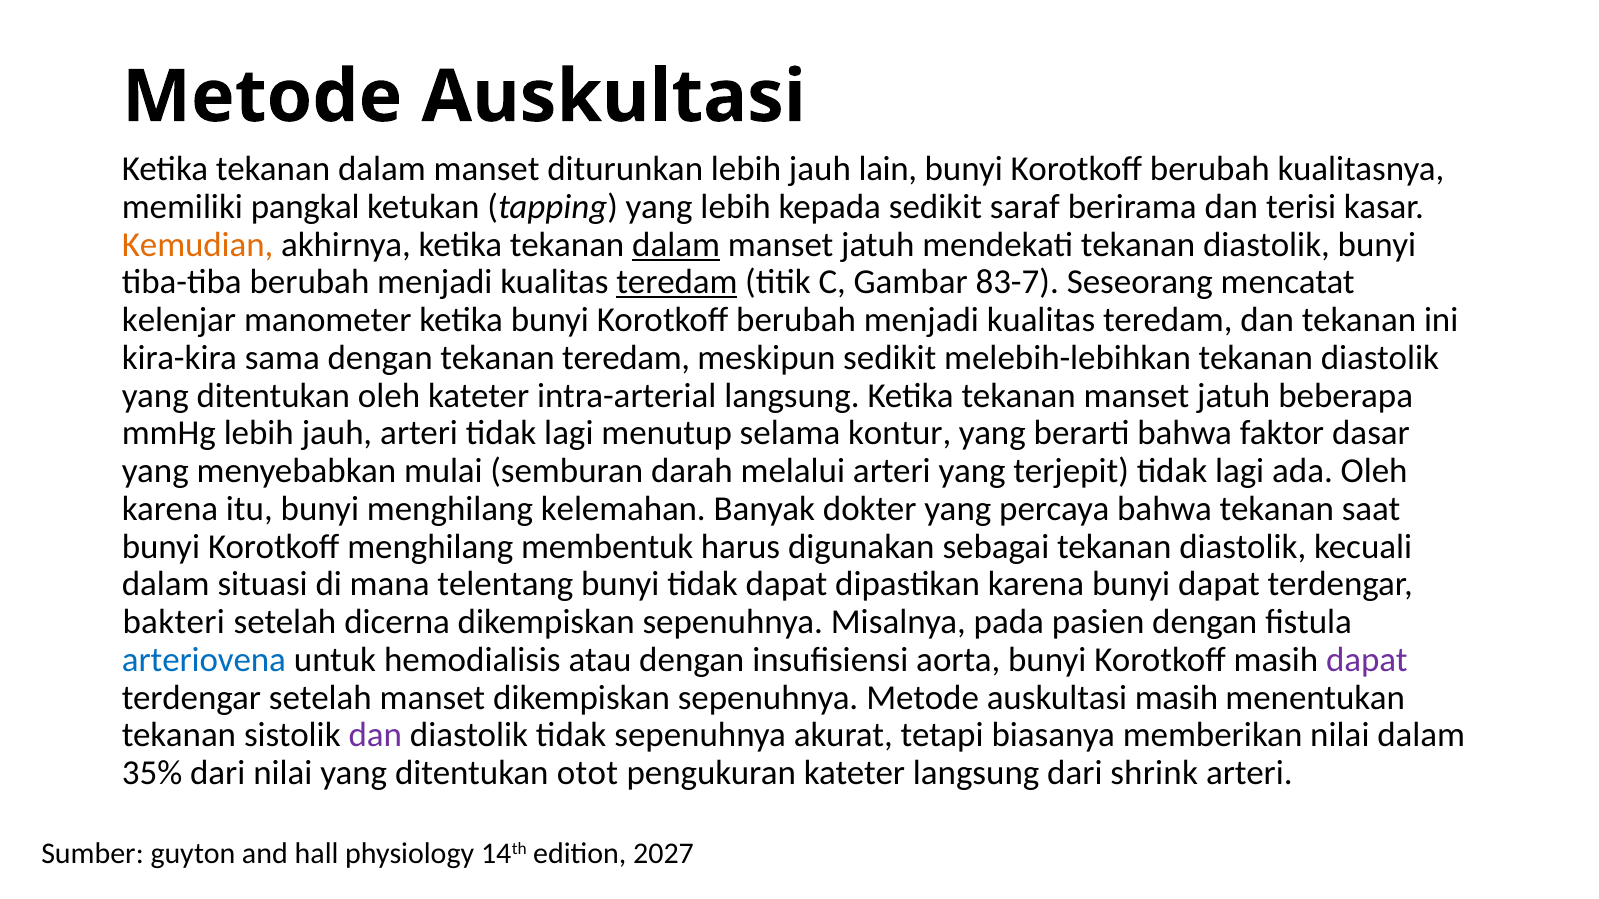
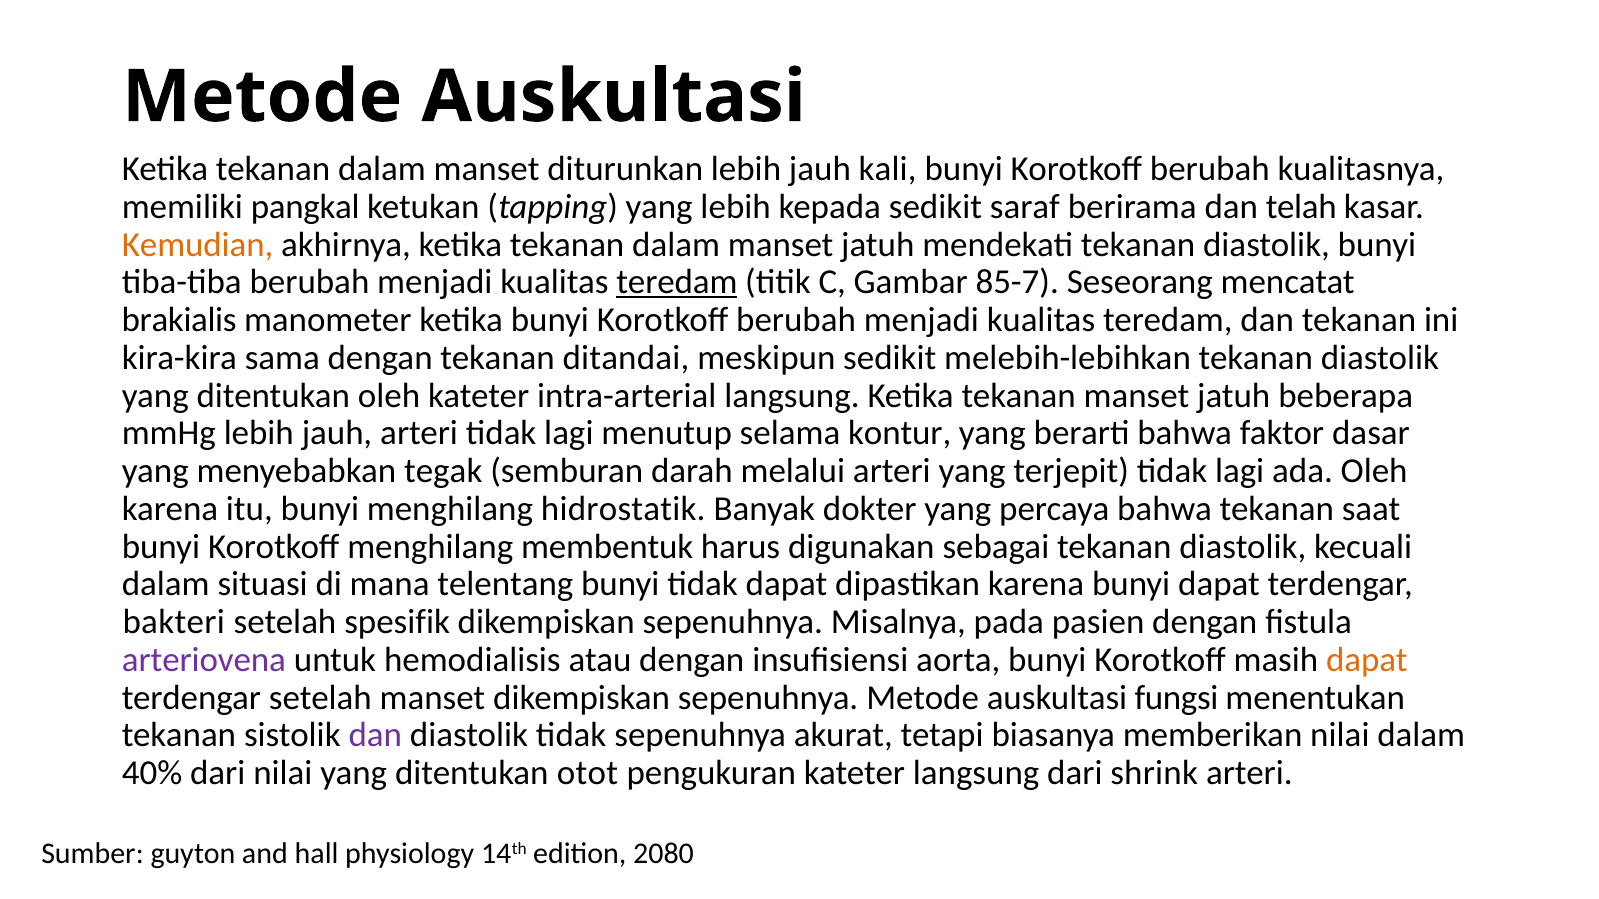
lain: lain -> kali (888, 169)
terisi: terisi -> telah (1301, 207)
dalam underline: present -> none (676, 245)
83-7: 83-7 -> 85-7 (1017, 282)
kelenjar: kelenjar -> brakialis (179, 320)
tekanan teredam: teredam -> ditandai (626, 358)
mulai: mulai -> tegak (443, 471)
kelemahan: kelemahan -> hidrostatik (623, 509)
dicerna: dicerna -> spesifik (397, 622)
arteriovena colour: blue -> purple (204, 660)
dapat colour: purple -> orange (1367, 660)
auskultasi masih: masih -> fungsi (1176, 698)
35%: 35% -> 40% (152, 773)
2027: 2027 -> 2080 (664, 854)
